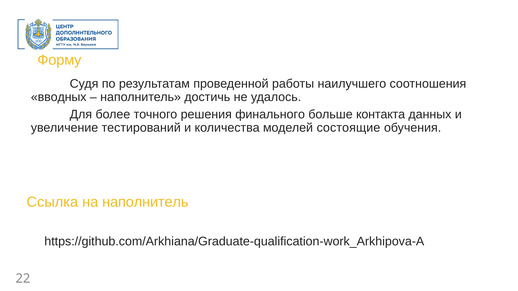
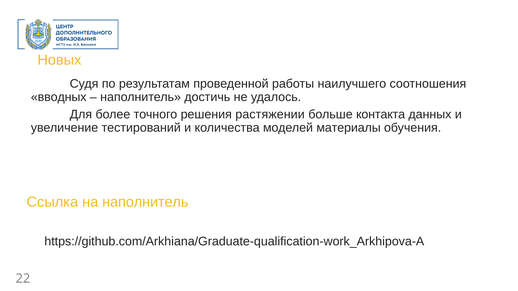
Форму: Форму -> Новых (59, 60)
финального: финального -> растяжении (270, 115)
состоящие: состоящие -> материалы (349, 128)
